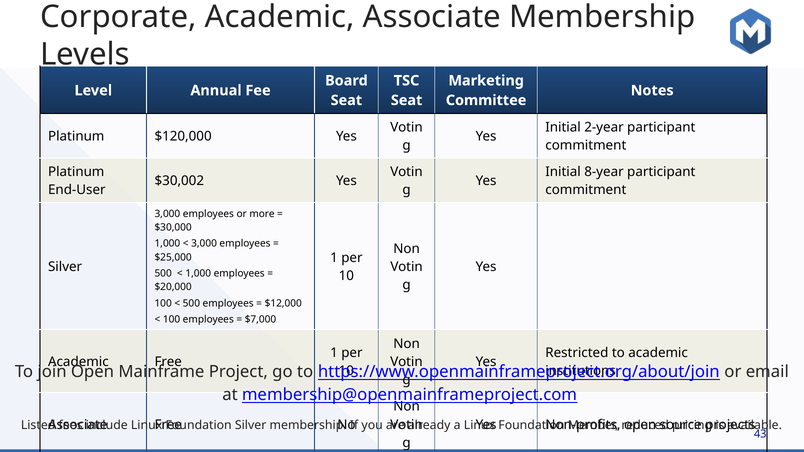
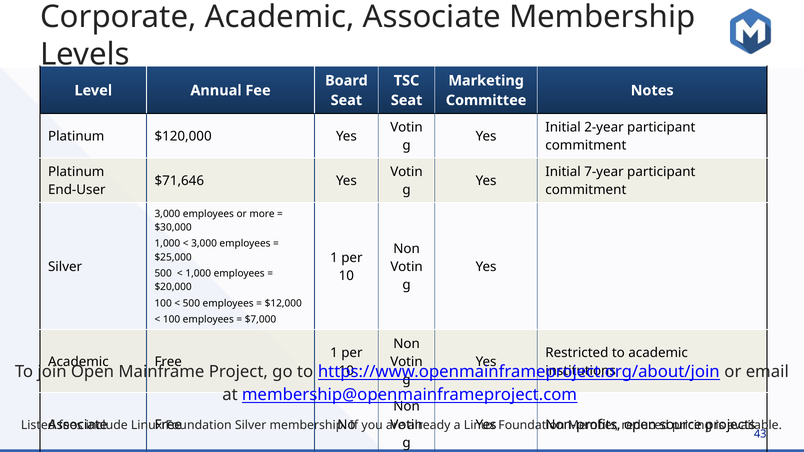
8-year: 8-year -> 7-year (604, 172)
$30,002: $30,002 -> $71,646 (179, 181)
